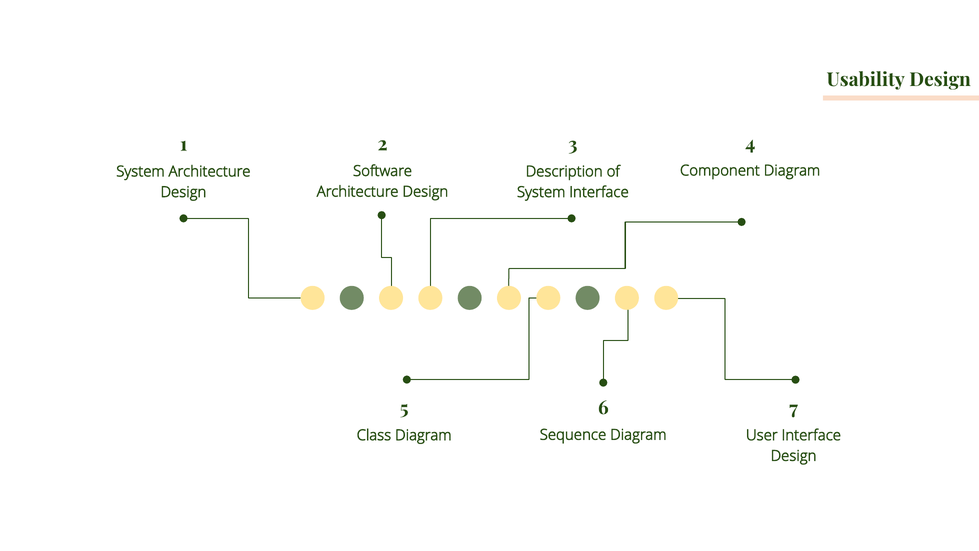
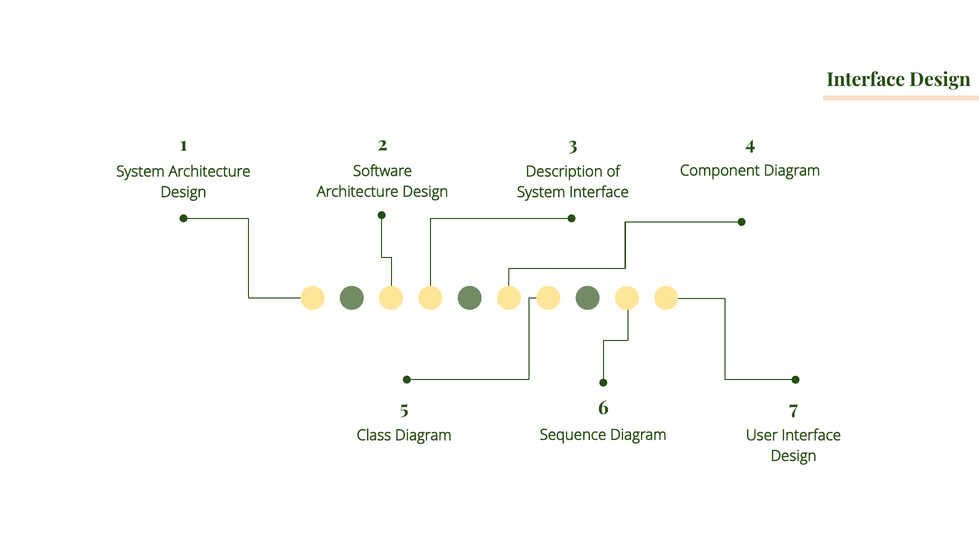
Usability: Usability -> Interface (866, 80)
